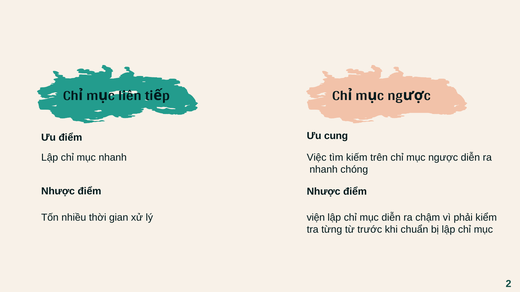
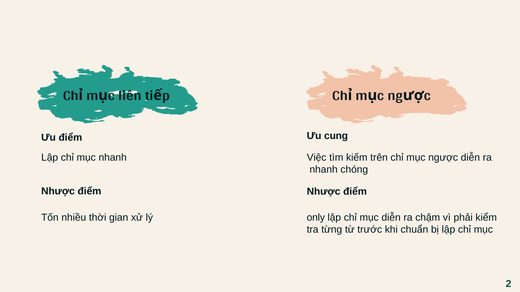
viện: viện -> only (316, 218)
